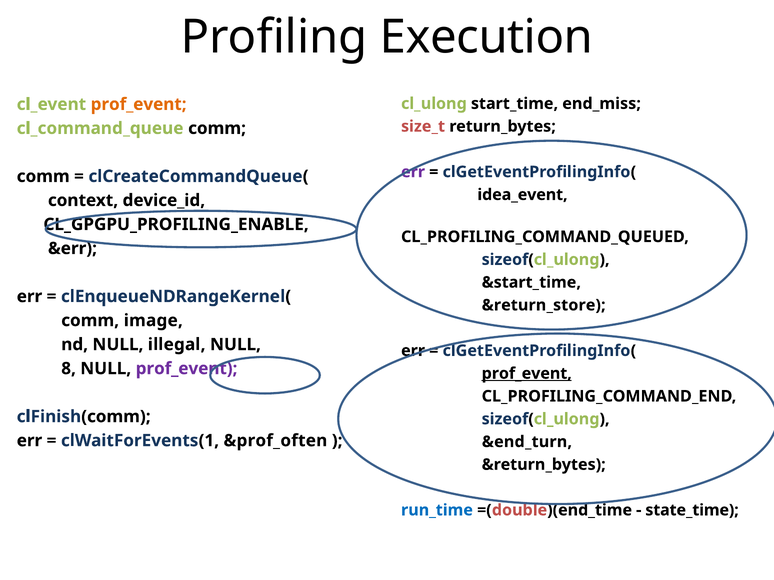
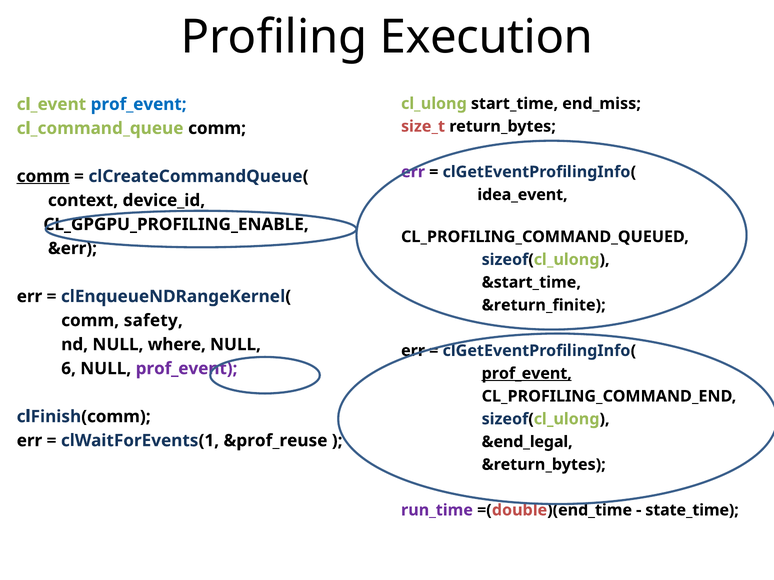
prof_event colour: orange -> blue (139, 104)
comm underline: none -> present (43, 176)
&return_store: &return_store -> &return_finite (544, 305)
image: image -> safety (153, 321)
illegal: illegal -> where (177, 345)
8: 8 -> 6 (69, 369)
&prof_often: &prof_often -> &prof_reuse (275, 441)
&end_turn: &end_turn -> &end_legal (527, 442)
run_time colour: blue -> purple (437, 511)
